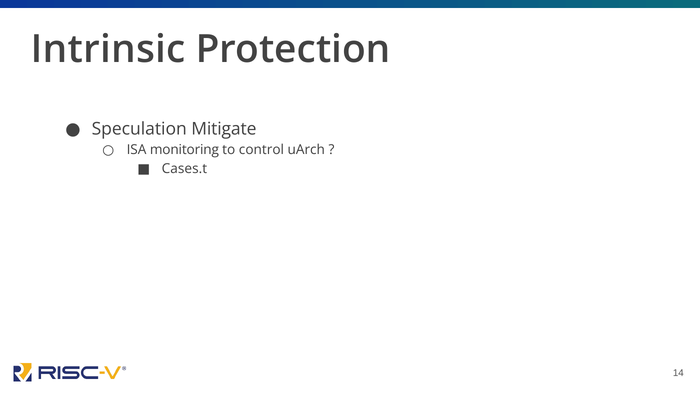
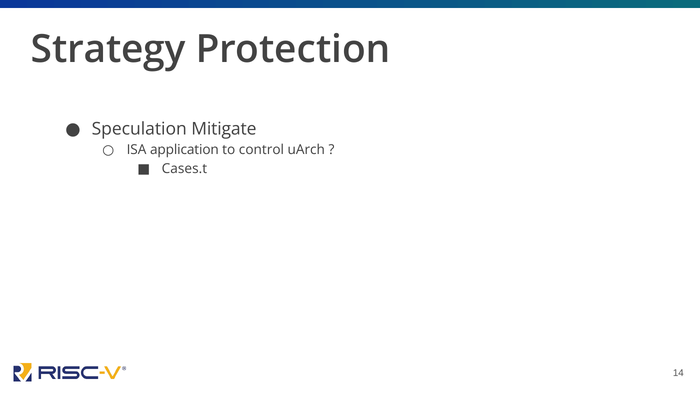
Intrinsic: Intrinsic -> Strategy (108, 50)
monitoring: monitoring -> application (184, 150)
